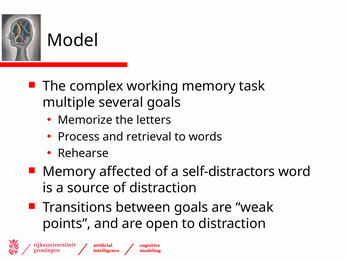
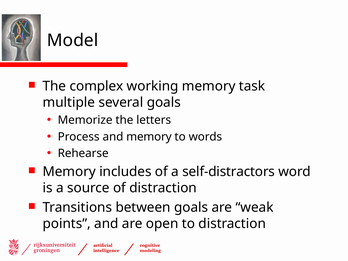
and retrieval: retrieval -> memory (149, 137)
affected: affected -> includes (125, 172)
